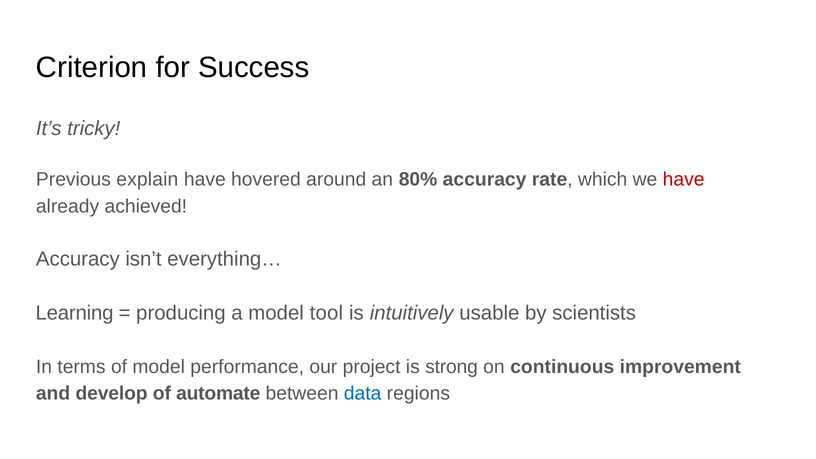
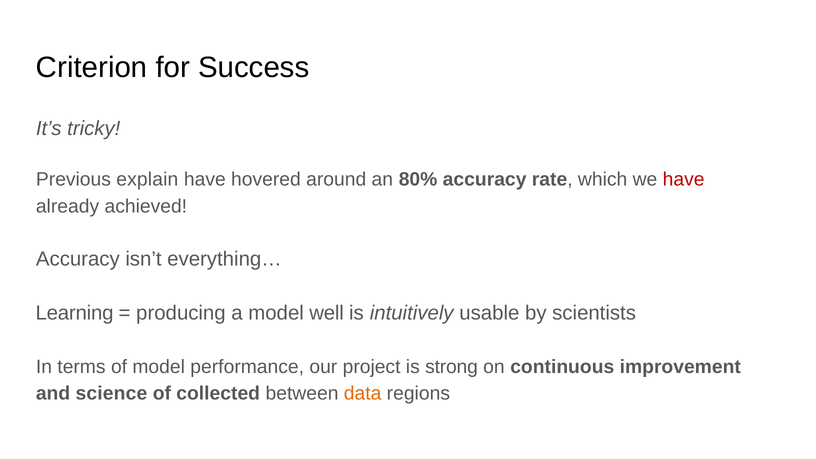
tool: tool -> well (327, 313)
develop: develop -> science (111, 394)
automate: automate -> collected (218, 394)
data colour: blue -> orange (363, 394)
